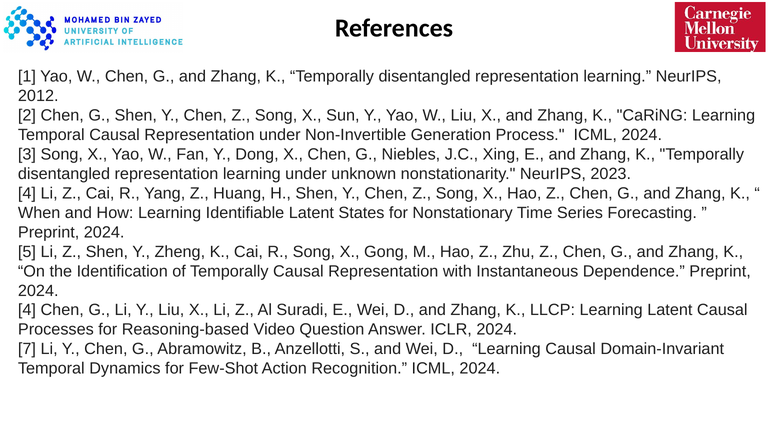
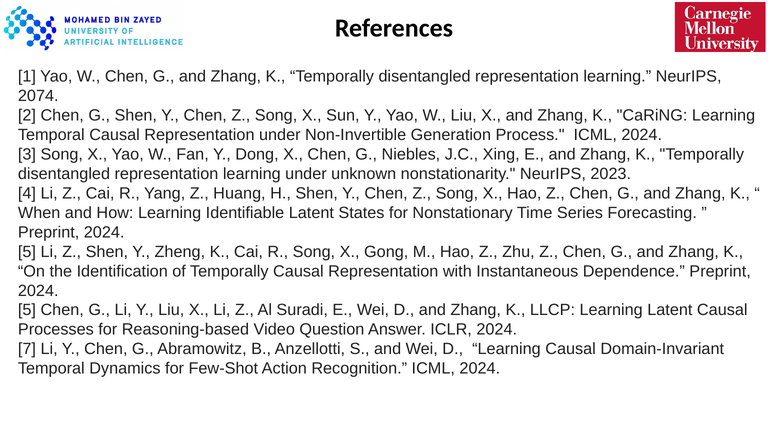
2012: 2012 -> 2074 (38, 96)
4: 4 -> 5 (27, 310)
